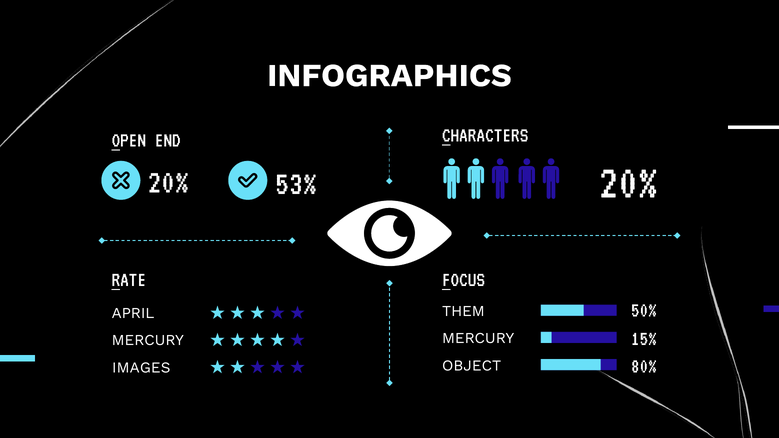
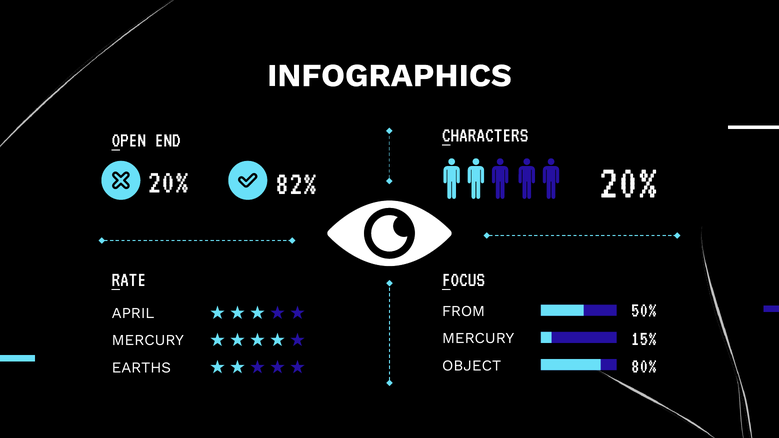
53%: 53% -> 82% (296, 183)
THEM: THEM -> FROM (463, 311)
IMAGES: IMAGES -> EARTHS (141, 368)
